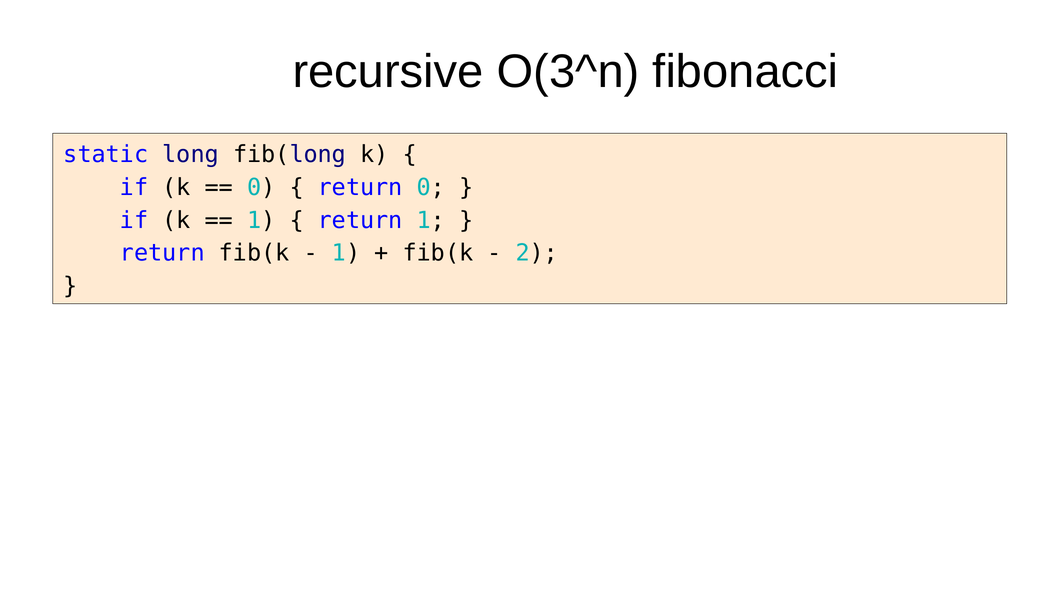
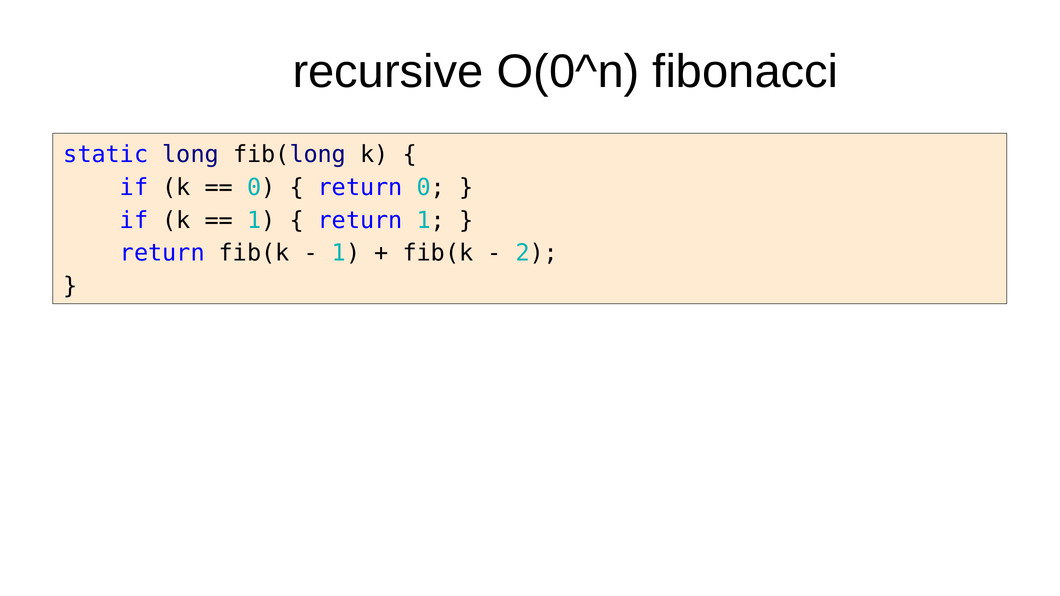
O(3^n: O(3^n -> O(0^n (568, 72)
